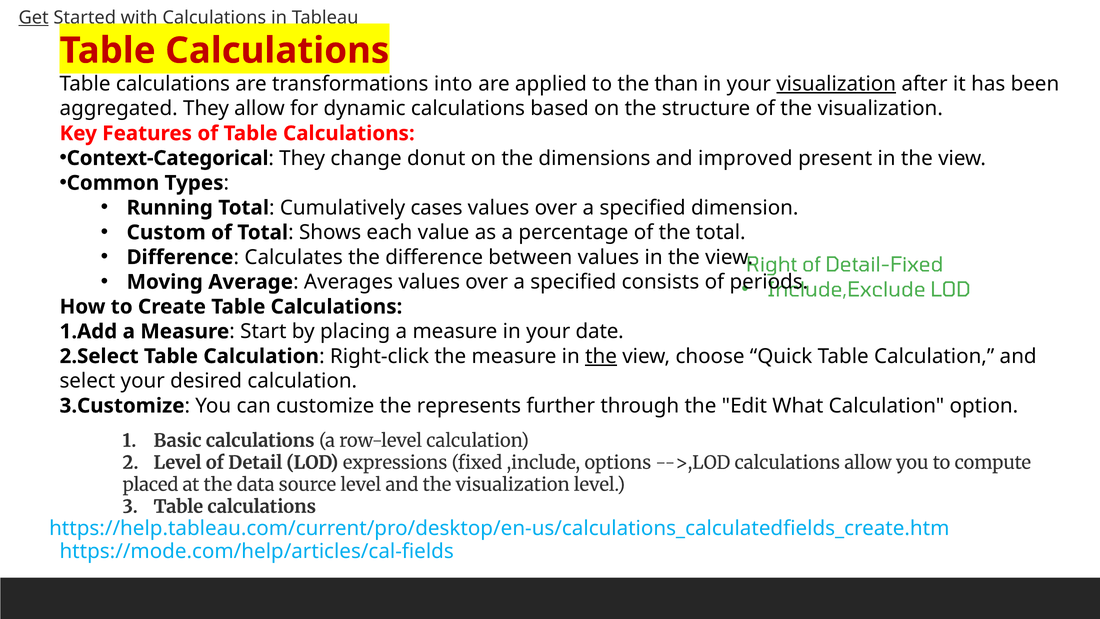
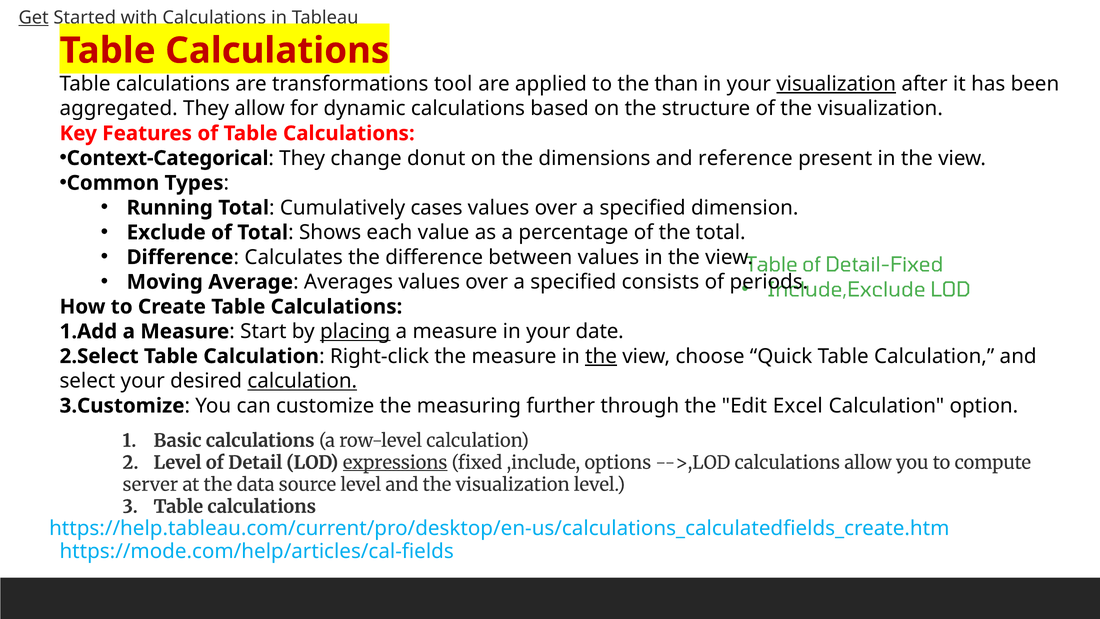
into: into -> tool (453, 84)
improved: improved -> reference (745, 158)
Custom: Custom -> Exclude (166, 232)
Right: Right -> Table (772, 265)
placing underline: none -> present (355, 331)
calculation underline: none -> present (302, 381)
represents: represents -> measuring (469, 406)
What: What -> Excel (798, 406)
expressions underline: none -> present (395, 463)
placed: placed -> server (150, 485)
